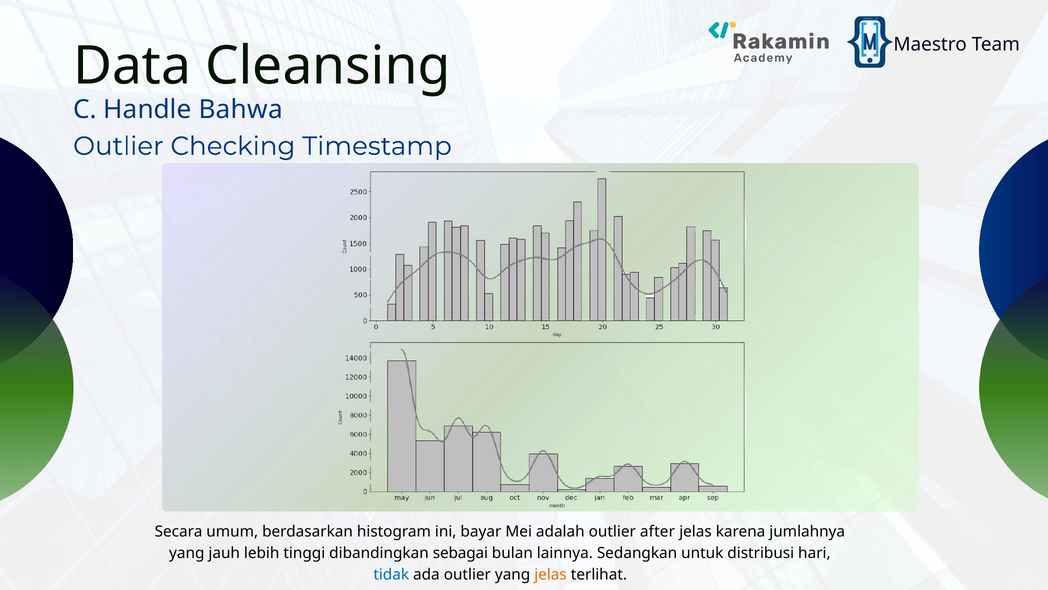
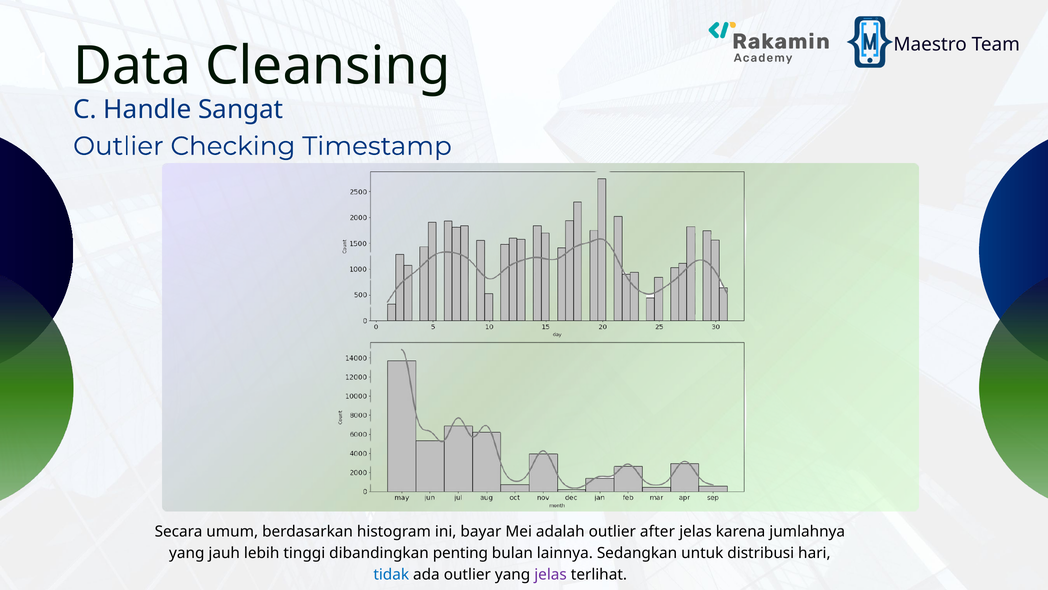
Bahwa: Bahwa -> Sangat (241, 110)
sebagai: sebagai -> penting (460, 553)
jelas colour: orange -> purple (551, 574)
